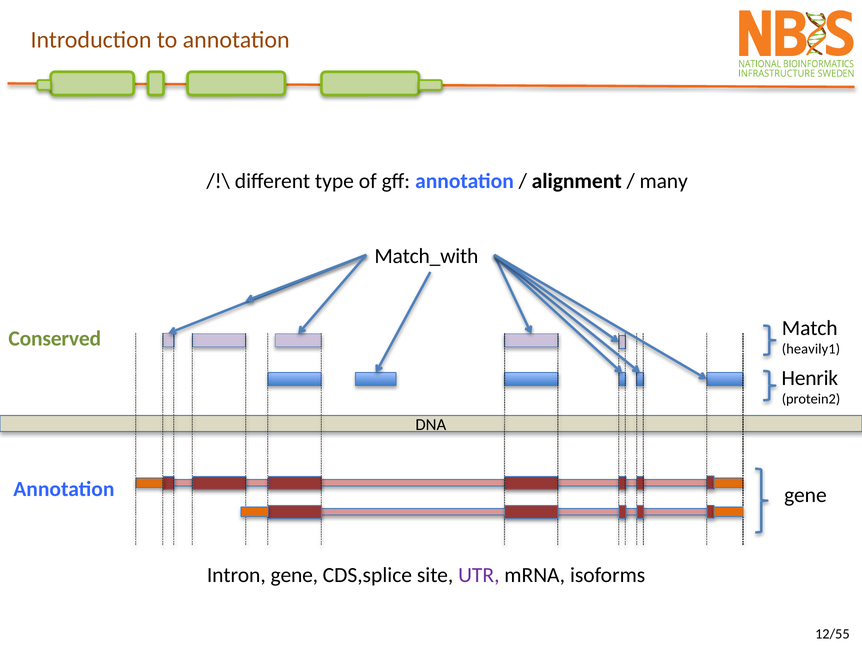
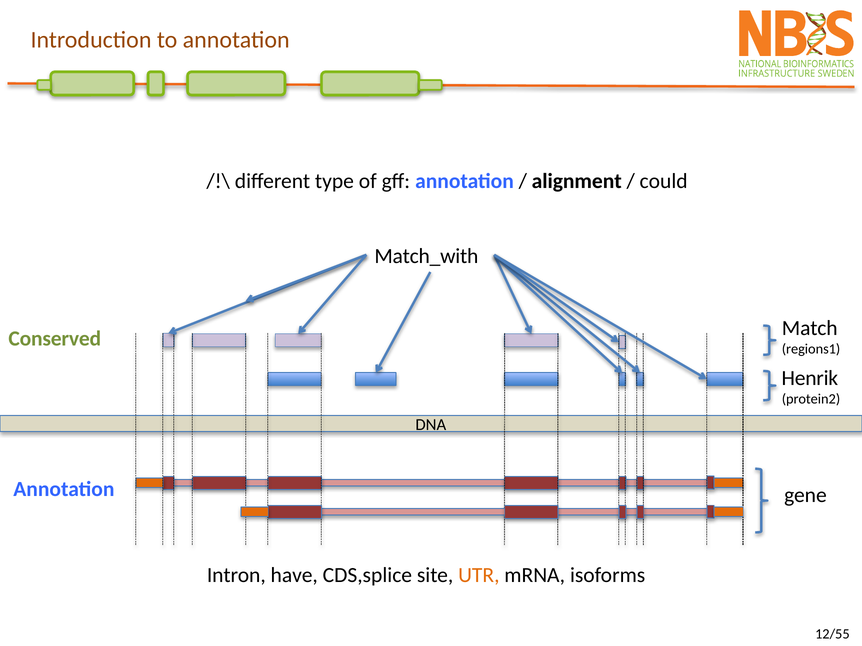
many: many -> could (664, 181)
heavily1: heavily1 -> regions1 (811, 350)
Intron gene: gene -> have (294, 575)
UTR colour: purple -> orange (479, 575)
